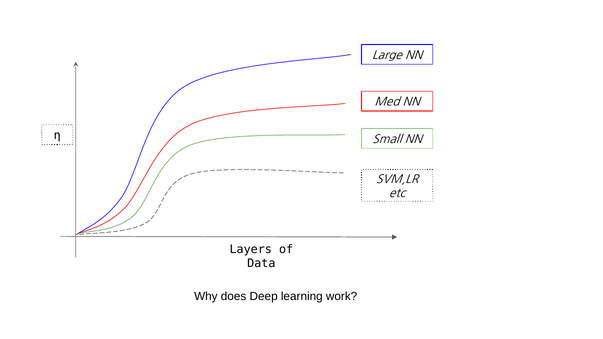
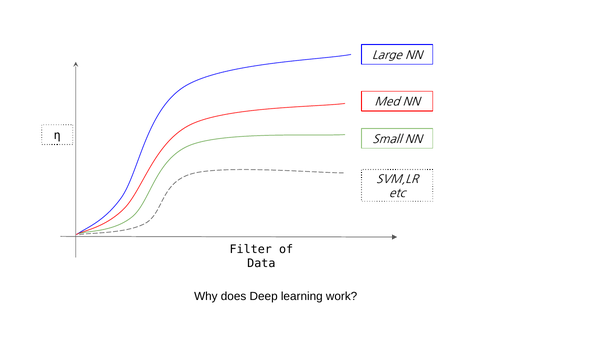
Layers: Layers -> Filter (251, 249)
